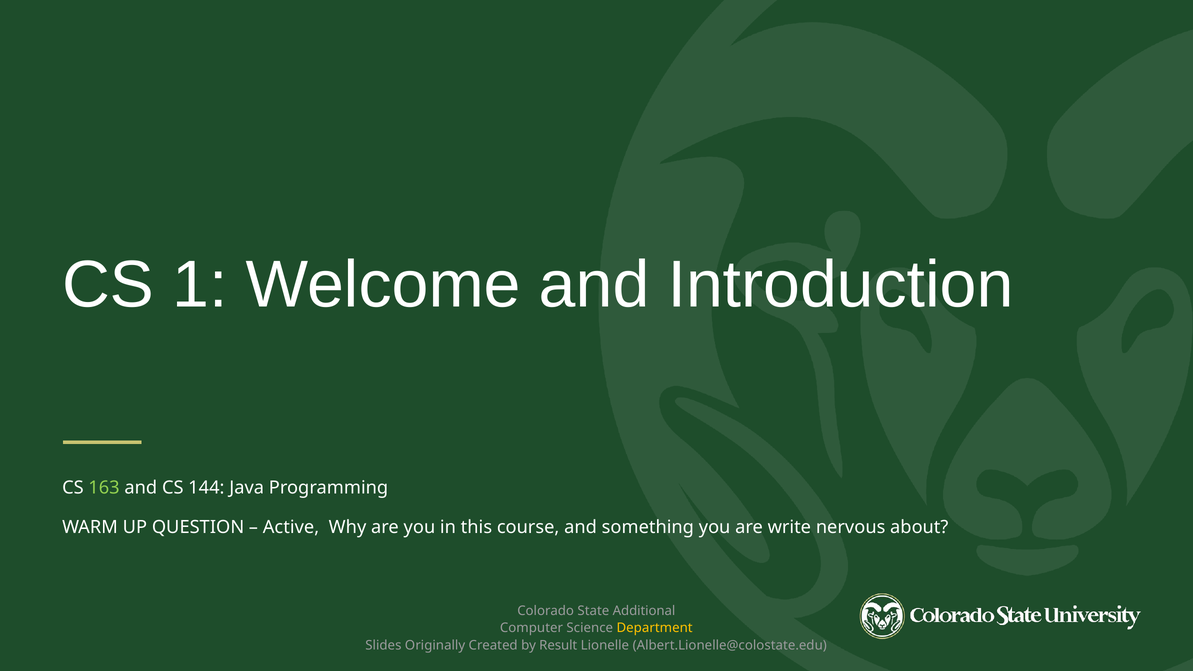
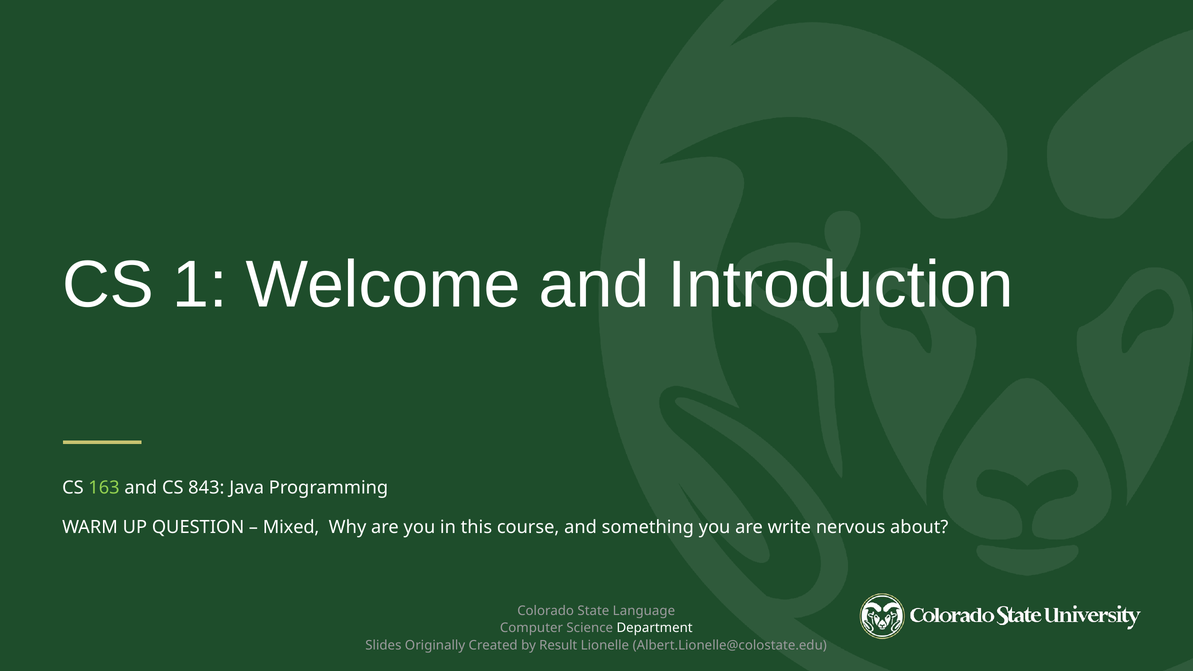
144: 144 -> 843 (206, 488)
Active: Active -> Mixed (291, 528)
Additional: Additional -> Language (644, 611)
Department colour: yellow -> white (655, 628)
